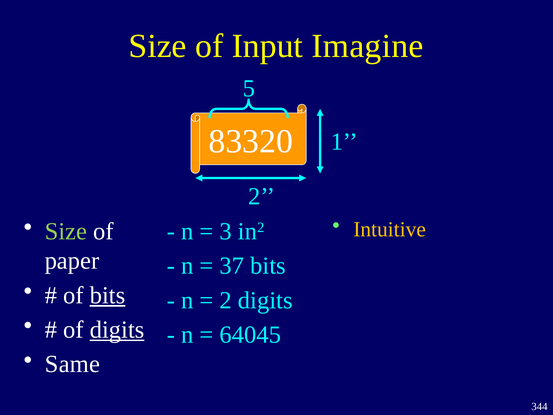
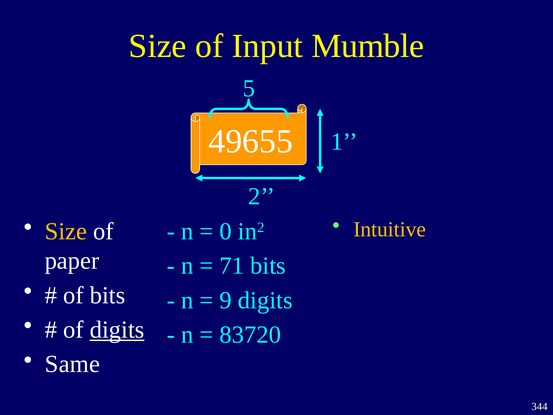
Imagine: Imagine -> Mumble (368, 46)
83320: 83320 -> 49655 (251, 141)
Size colour: light green -> yellow (66, 231)
3: 3 -> 0 (226, 231)
37: 37 -> 71 (232, 266)
bits underline: present -> none (108, 295)
2: 2 -> 9 (226, 300)
64045: 64045 -> 83720 (250, 334)
